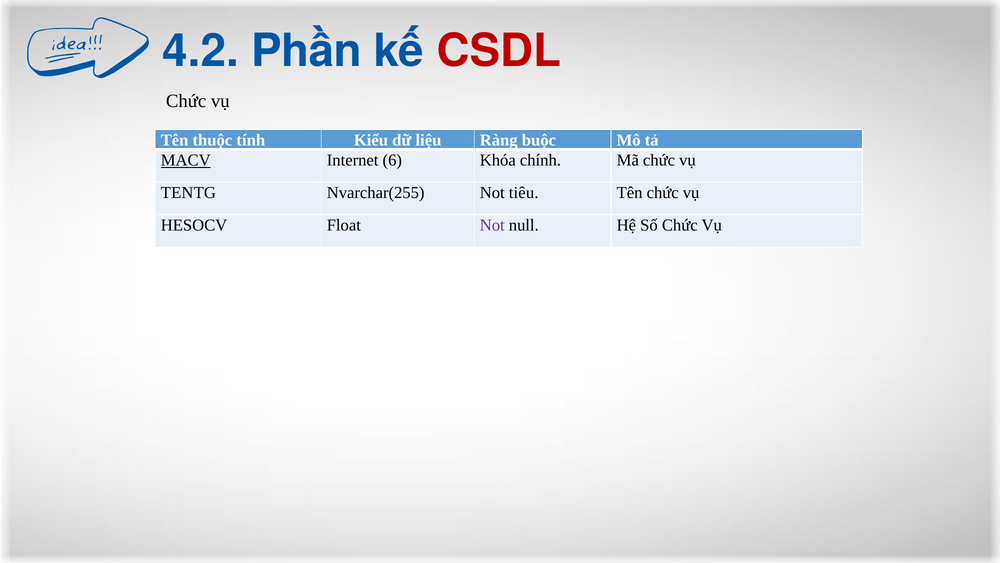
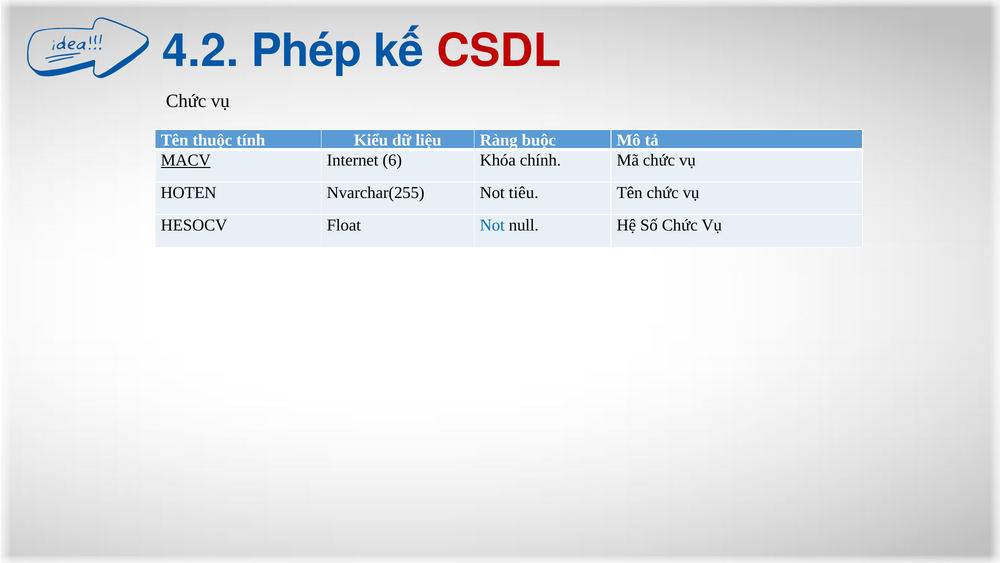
Phần: Phần -> Phép (307, 51)
TENTG: TENTG -> HOTEN (189, 193)
Not colour: purple -> blue (492, 225)
